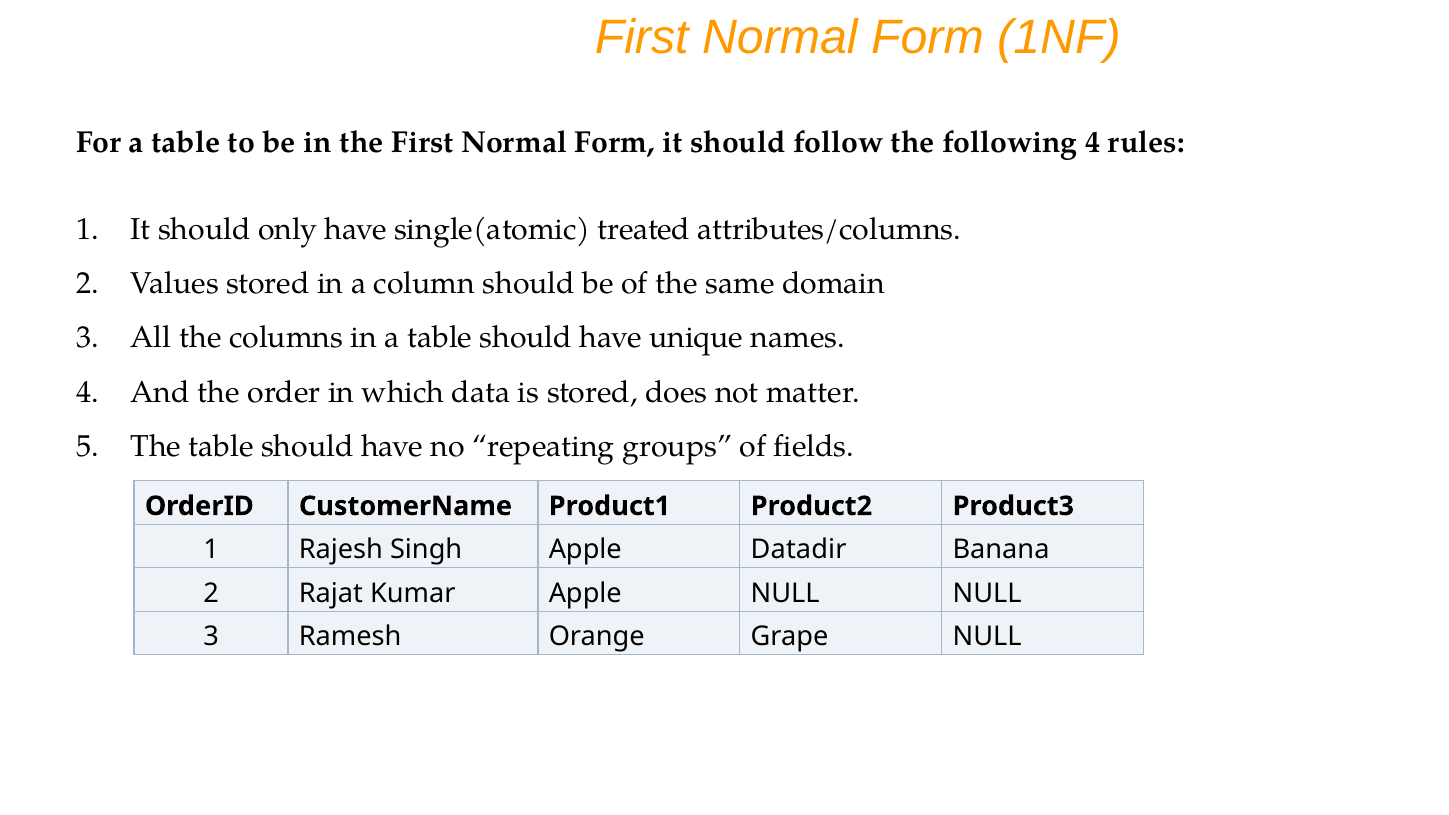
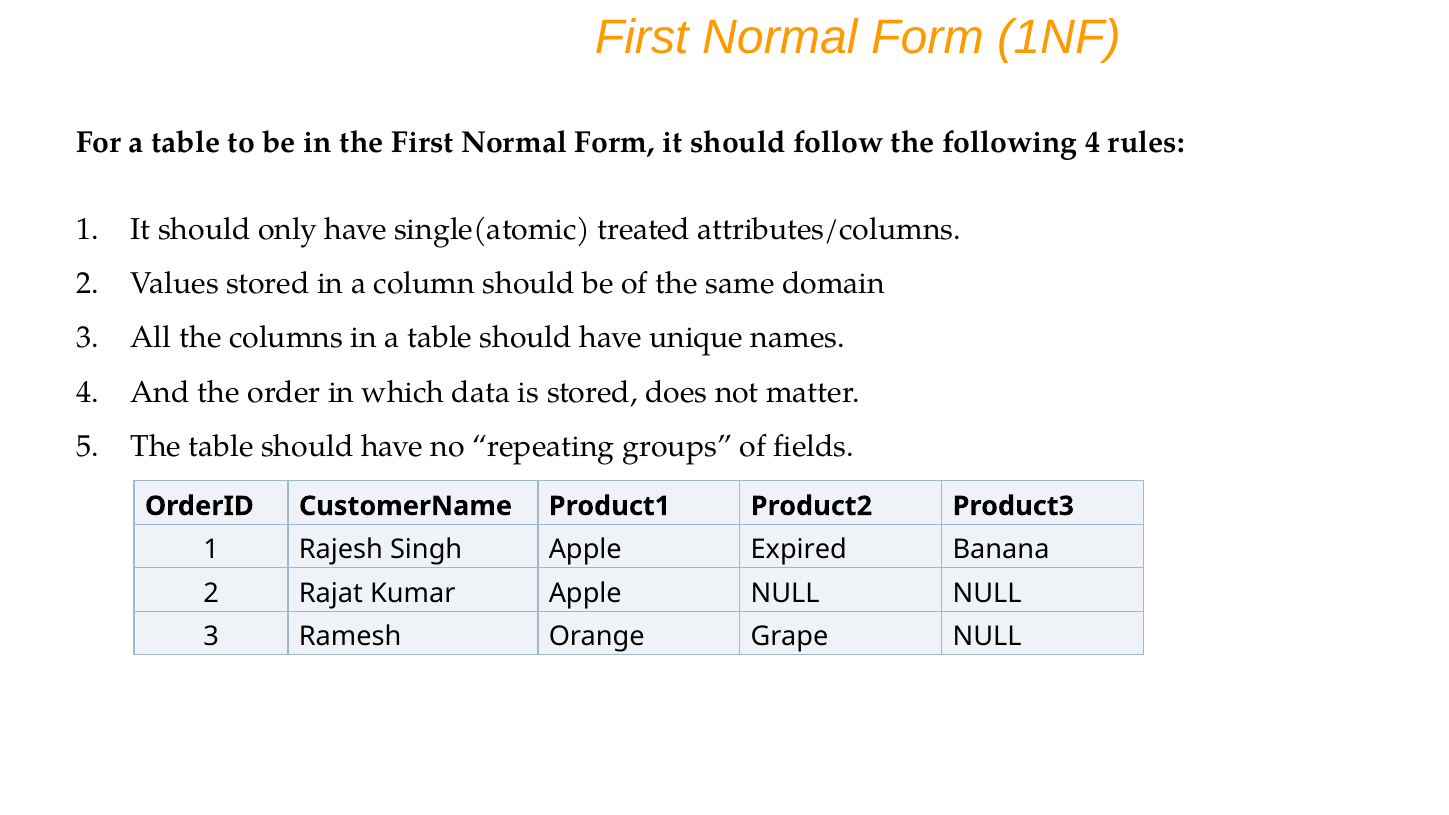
Datadir: Datadir -> Expired (799, 550)
